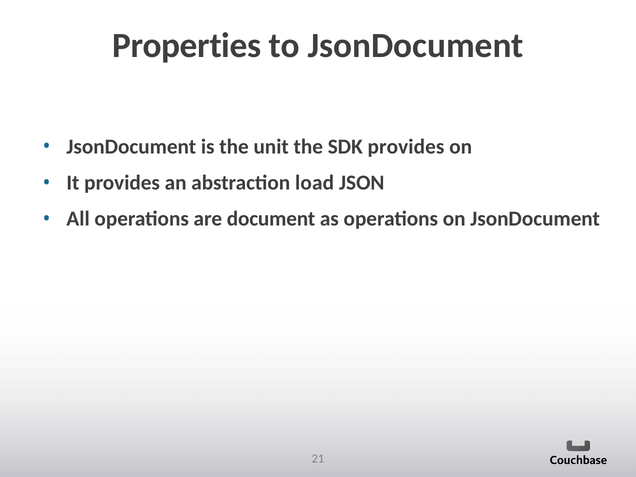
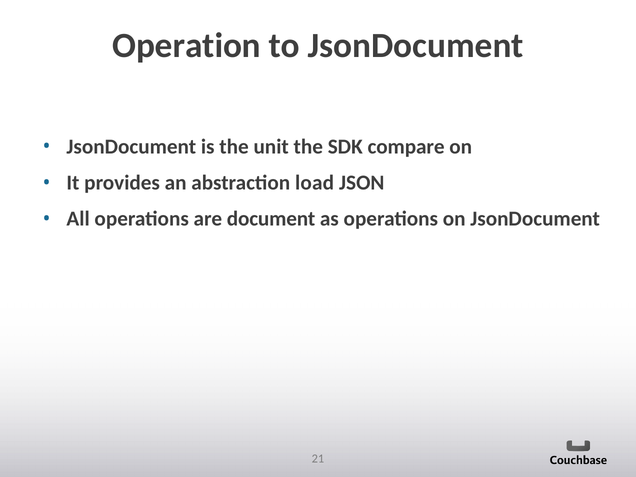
Properties: Properties -> Operation (187, 45)
SDK provides: provides -> compare (406, 147)
